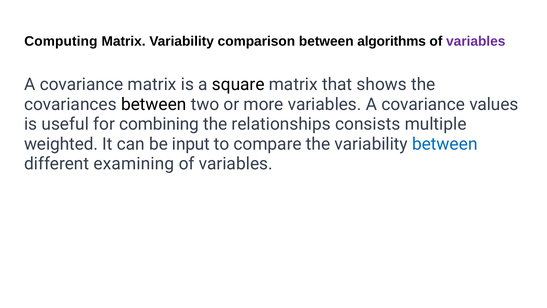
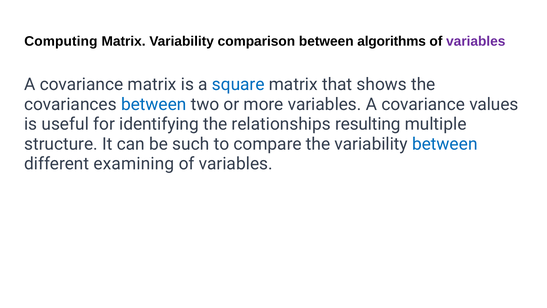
square colour: black -> blue (238, 85)
between colour: black -> blue (154, 104)
combining: combining -> identifying (159, 124)
consists: consists -> resulting (368, 124)
weighted: weighted -> structure (61, 144)
input: input -> such (191, 144)
